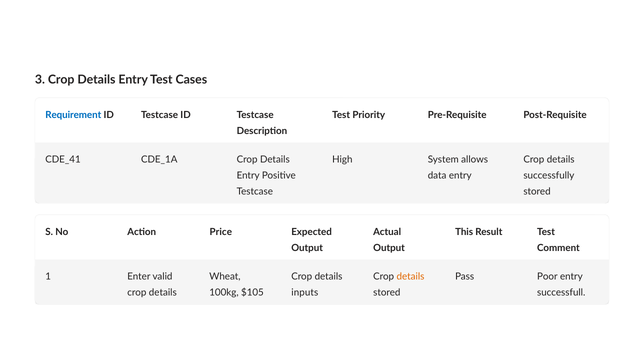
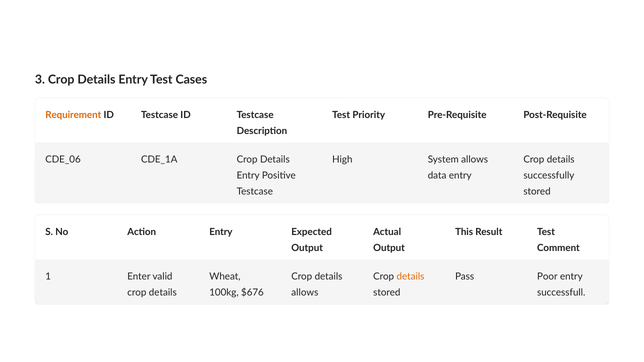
Requirement colour: blue -> orange (73, 115)
CDE_41: CDE_41 -> CDE_06 (63, 160)
Action Price: Price -> Entry (221, 232)
$105: $105 -> $676 (252, 293)
inputs: inputs -> allows (305, 293)
